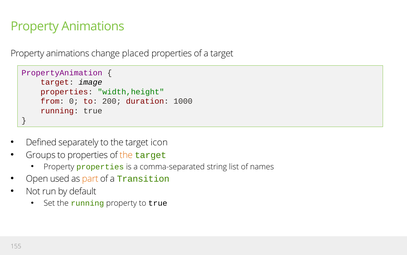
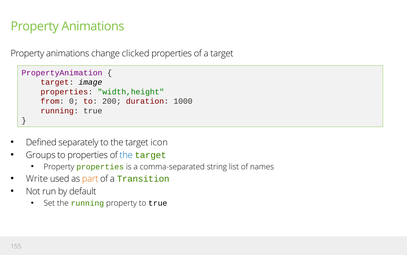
placed: placed -> clicked (136, 54)
the colour: orange -> blue (126, 155)
Open: Open -> Write (37, 178)
